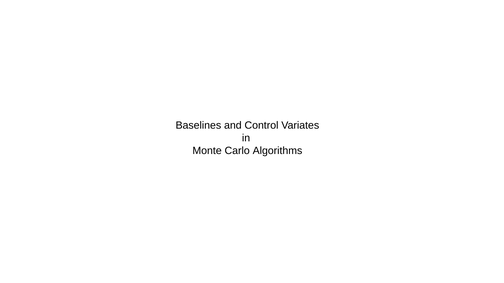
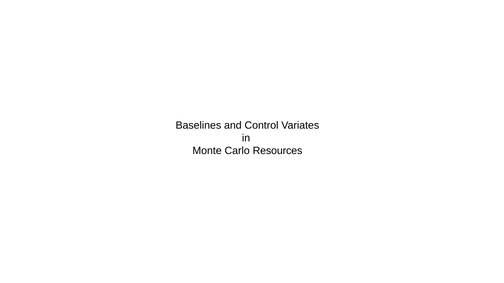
Algorithms: Algorithms -> Resources (278, 151)
